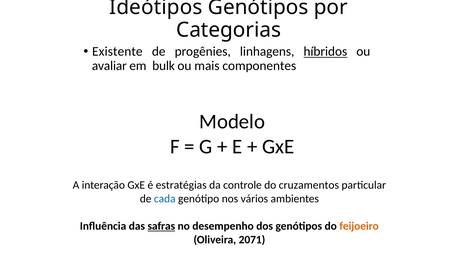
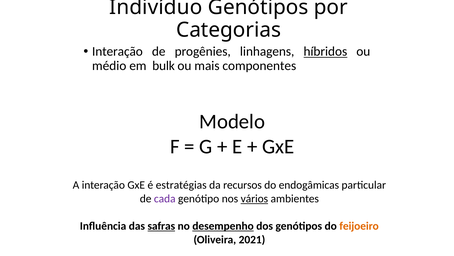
Ideótipos: Ideótipos -> Indivíduo (156, 7)
Existente: Existente -> Interação (117, 51)
avaliar: avaliar -> médio (109, 66)
controle: controle -> recursos (242, 185)
cruzamentos: cruzamentos -> endogâmicas (309, 185)
cada colour: blue -> purple (165, 198)
vários underline: none -> present (254, 198)
desempenho underline: none -> present (223, 226)
2071: 2071 -> 2021 (252, 239)
